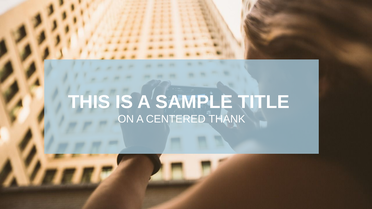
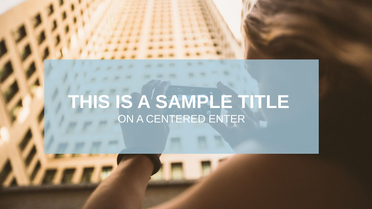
THANK: THANK -> ENTER (227, 119)
